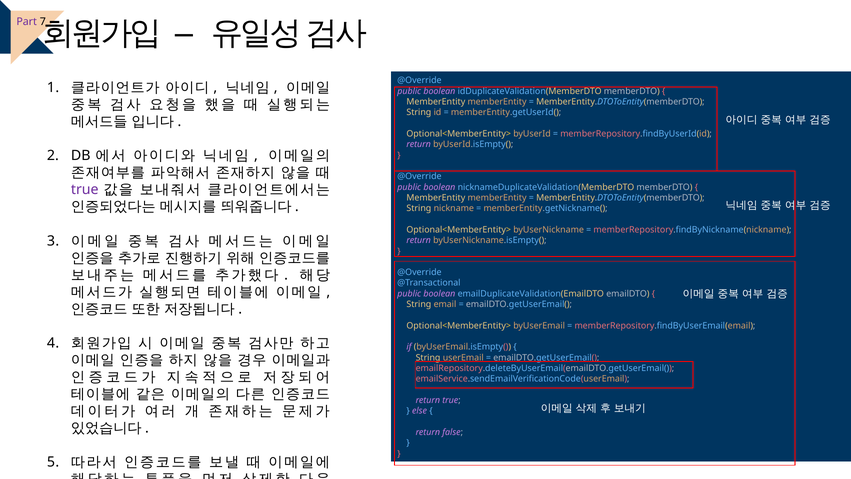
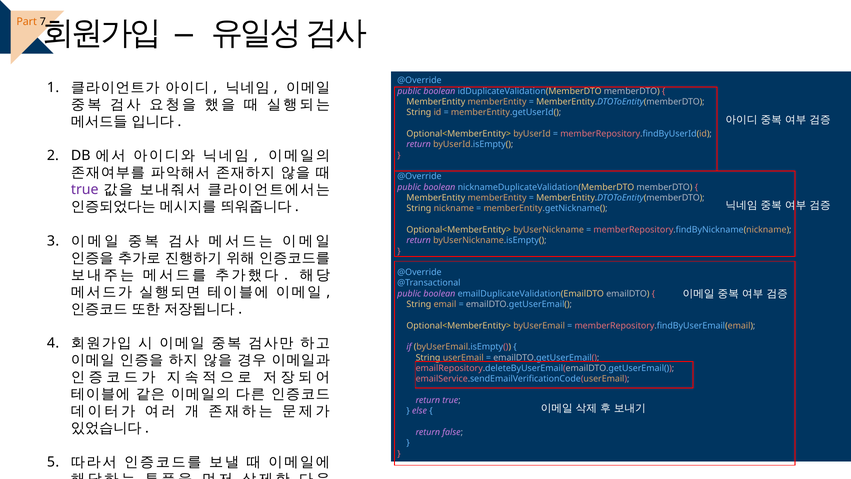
Part colour: purple -> orange (27, 22)
